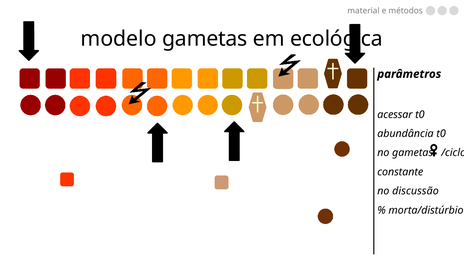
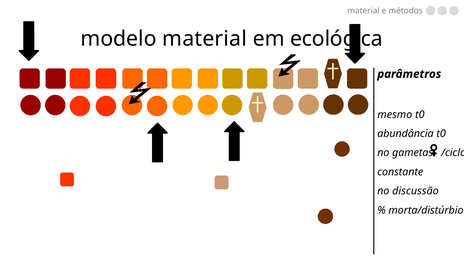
modelo gametas: gametas -> material (205, 39)
acessar: acessar -> mesmo (395, 115)
